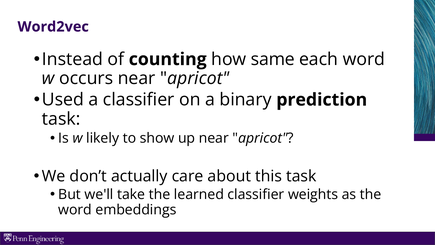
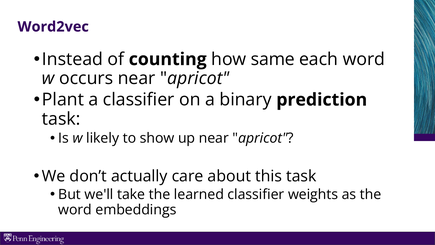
Used: Used -> Plant (63, 100)
